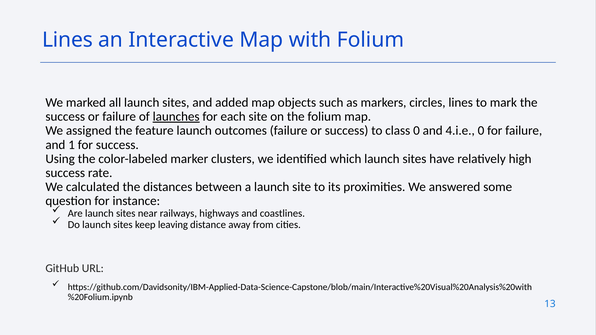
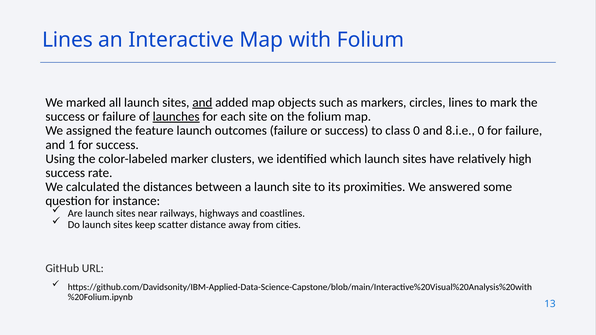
and underline: none -> present (202, 103)
4.i.e: 4.i.e -> 8.i.e (460, 131)
leaving: leaving -> scatter (173, 225)
